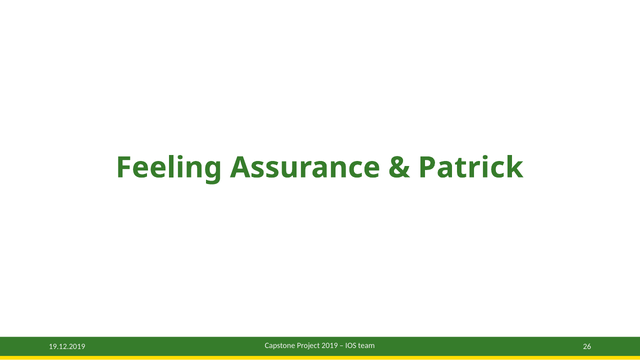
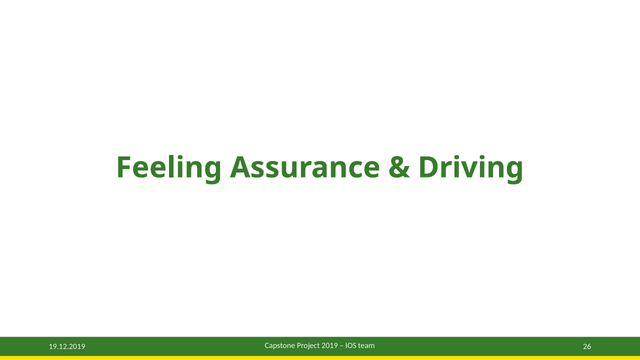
Patrick: Patrick -> Driving (471, 168)
